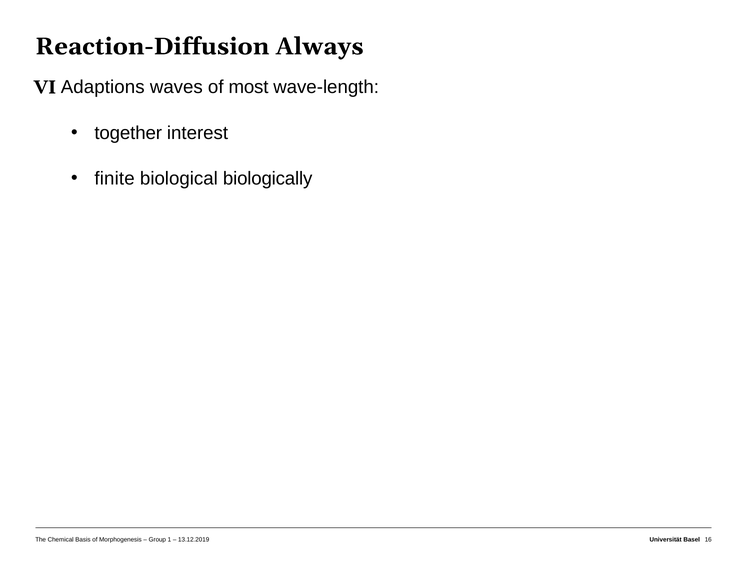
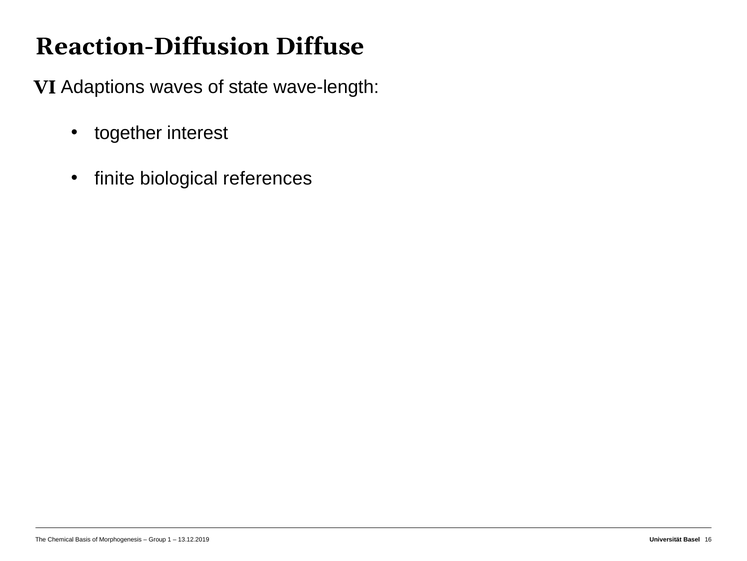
Always: Always -> Diffuse (320, 46)
most: most -> state (248, 87)
biologically: biologically -> references (268, 178)
